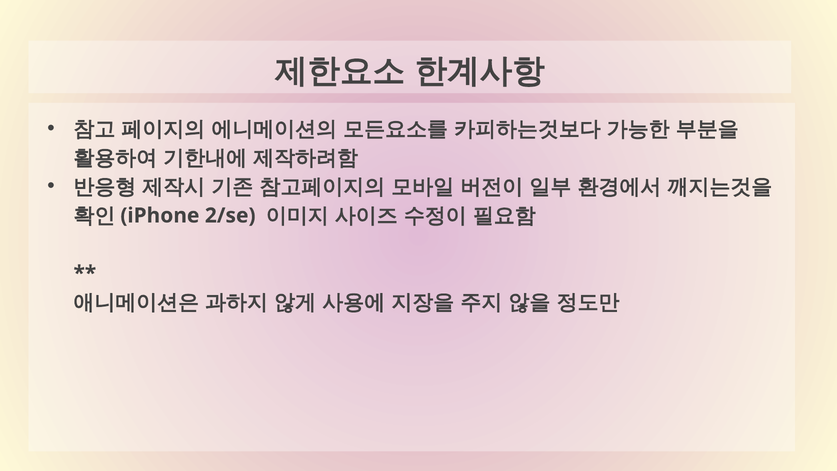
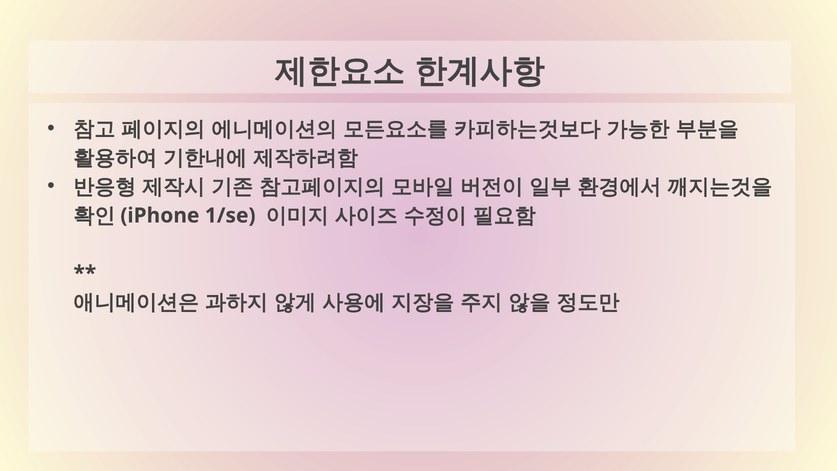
2/se: 2/se -> 1/se (230, 215)
